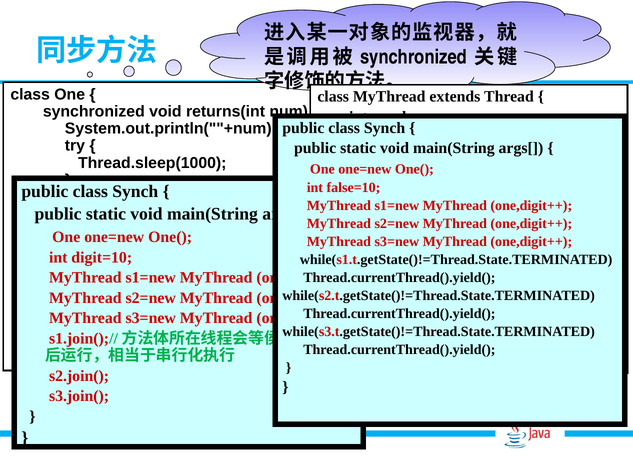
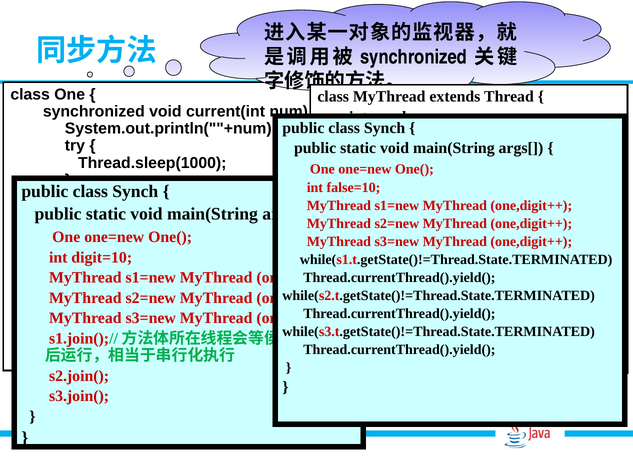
returns(int: returns(int -> current(int (226, 111)
